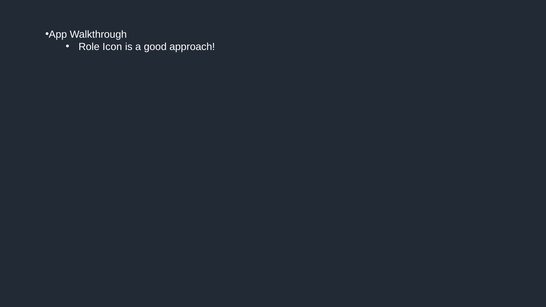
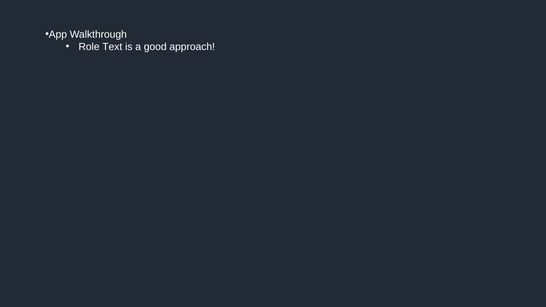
Icon: Icon -> Text (112, 47)
